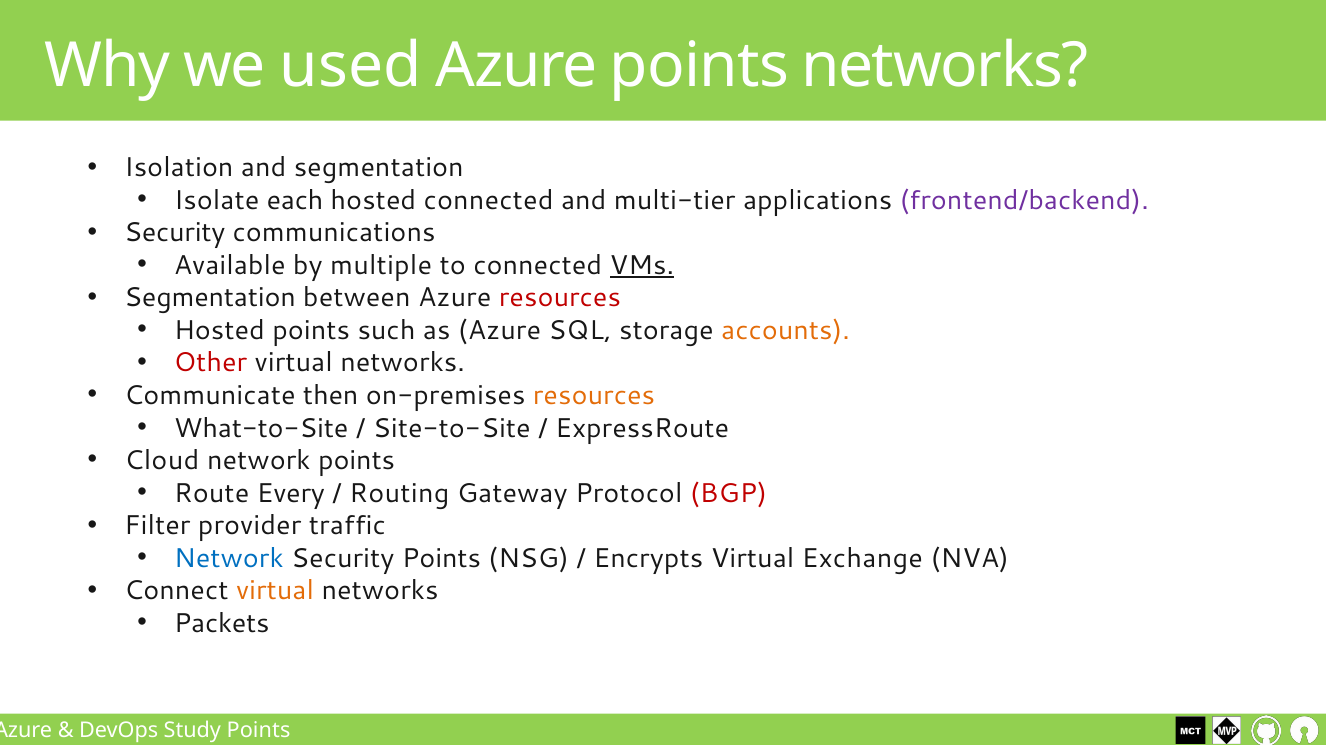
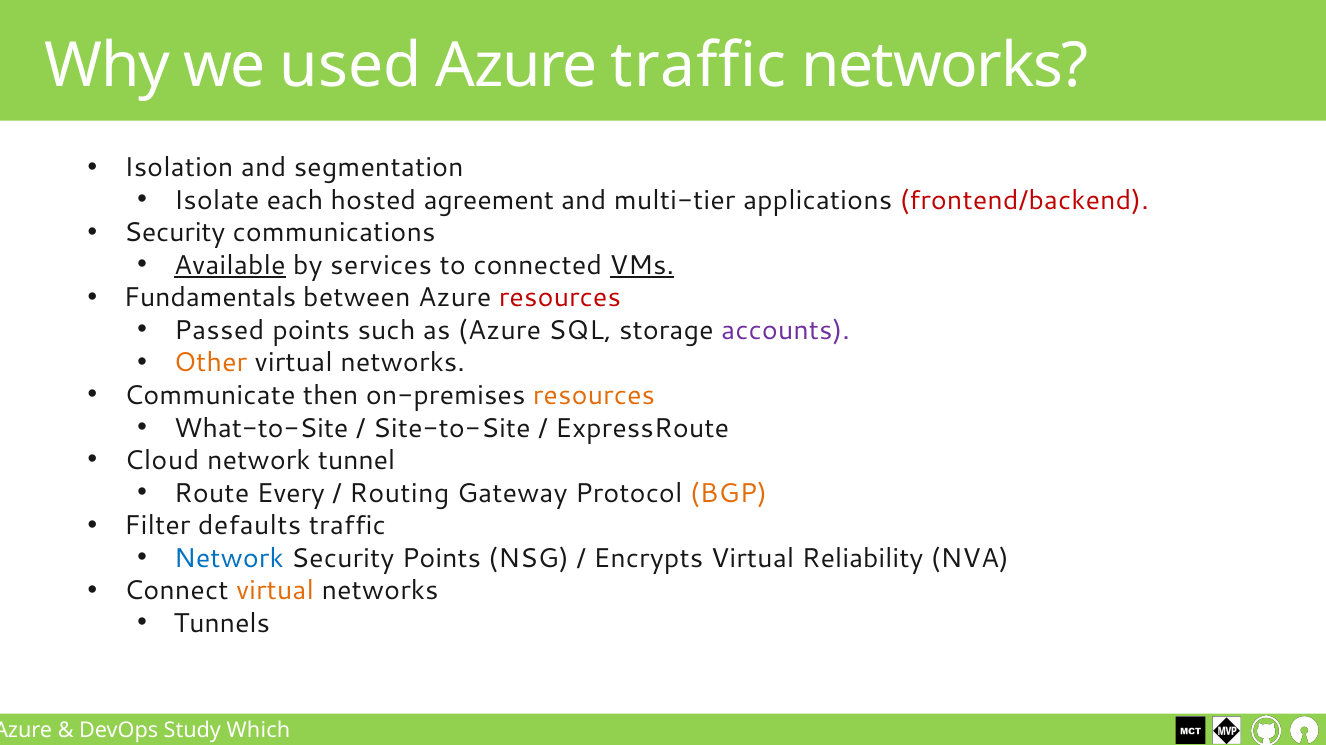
Azure points: points -> traffic (699, 66)
hosted connected: connected -> agreement (489, 200)
frontend/backend colour: purple -> red (1024, 200)
Available underline: none -> present (230, 265)
multiple: multiple -> services (381, 265)
Segmentation: Segmentation -> Fundamentals (210, 298)
Hosted: Hosted -> Passed (219, 330)
accounts colour: orange -> purple (786, 330)
Other colour: red -> orange (211, 363)
network points: points -> tunnel (357, 461)
BGP colour: red -> orange (729, 493)
provider: provider -> defaults (250, 526)
Exchange: Exchange -> Reliability (863, 558)
Packets: Packets -> Tunnels (222, 623)
Points: Points -> Which (258, 730)
